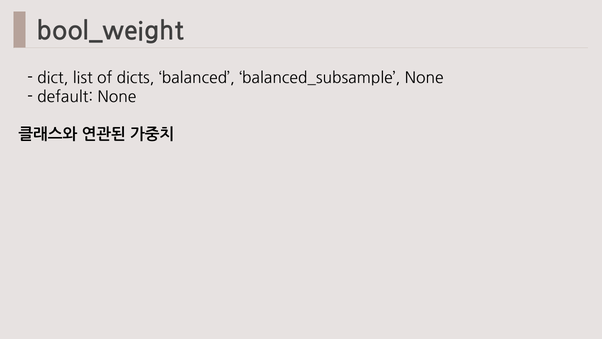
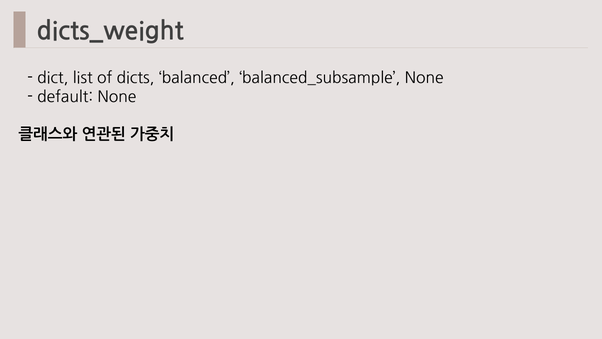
bool_weight: bool_weight -> dicts_weight (110, 31)
